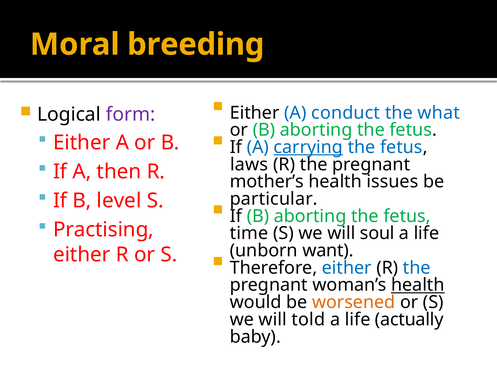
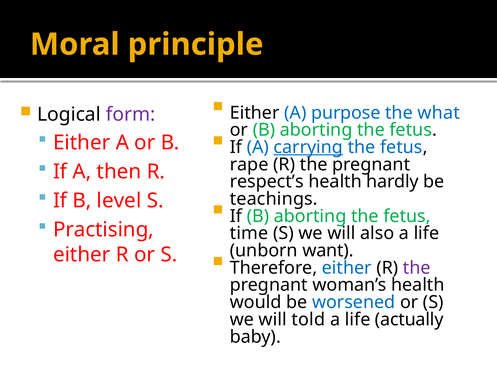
breeding: breeding -> principle (196, 44)
conduct: conduct -> purpose (346, 113)
laws: laws -> rape (249, 164)
mother’s: mother’s -> respect’s (267, 182)
issues: issues -> hardly (393, 182)
particular: particular -> teachings (274, 199)
soul: soul -> also (377, 233)
the colour: blue -> purple (417, 268)
health underline: present -> none (418, 285)
worsened colour: orange -> blue (354, 302)
